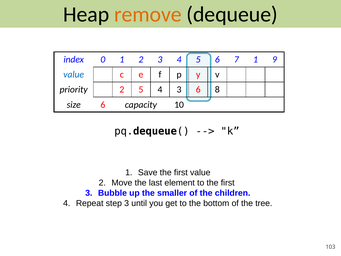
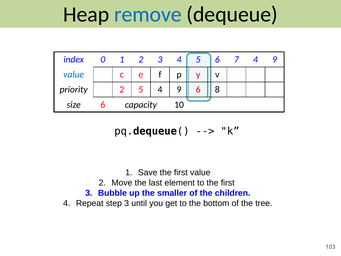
remove colour: orange -> blue (148, 14)
7 1: 1 -> 4 (255, 59)
5 4 3: 3 -> 9 (179, 90)
